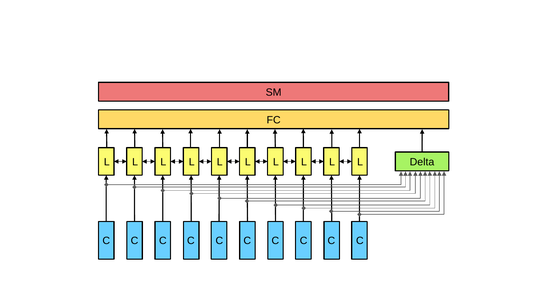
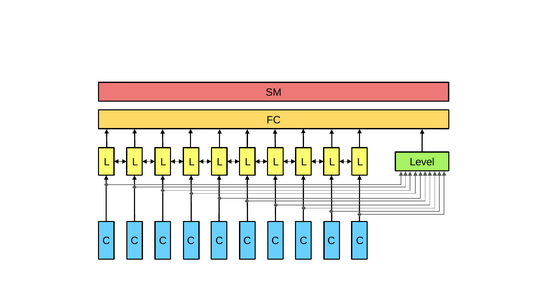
Delta: Delta -> Level (422, 162)
